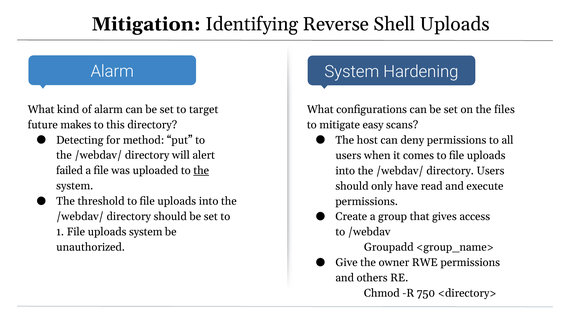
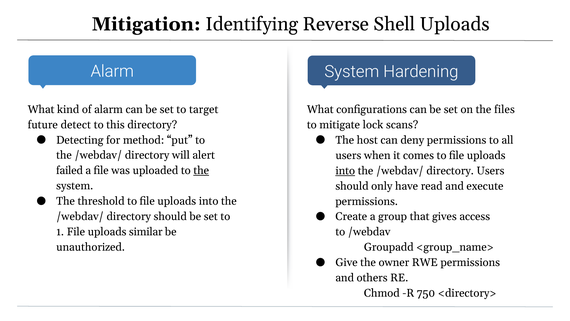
makes: makes -> detect (76, 125)
easy: easy -> lock (373, 125)
into underline: none -> present (345, 171)
uploads system: system -> similar (146, 232)
